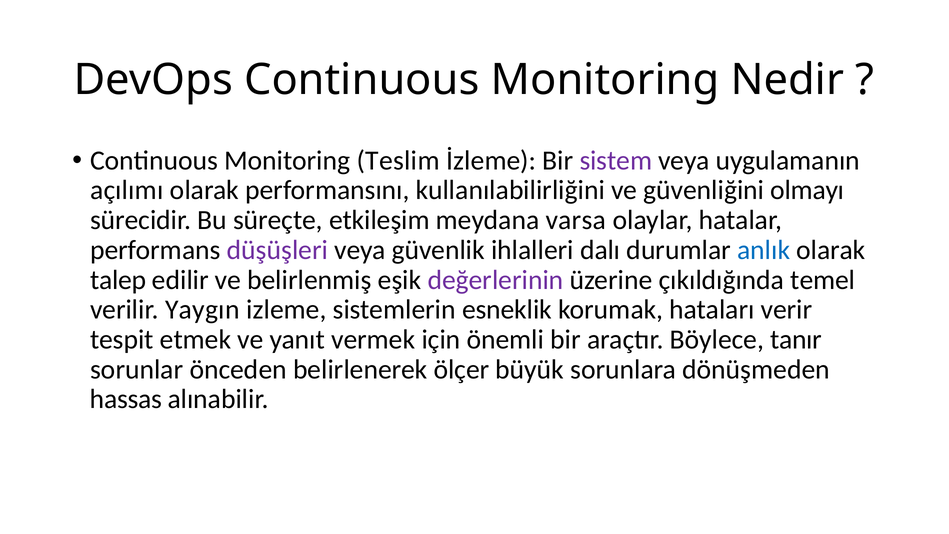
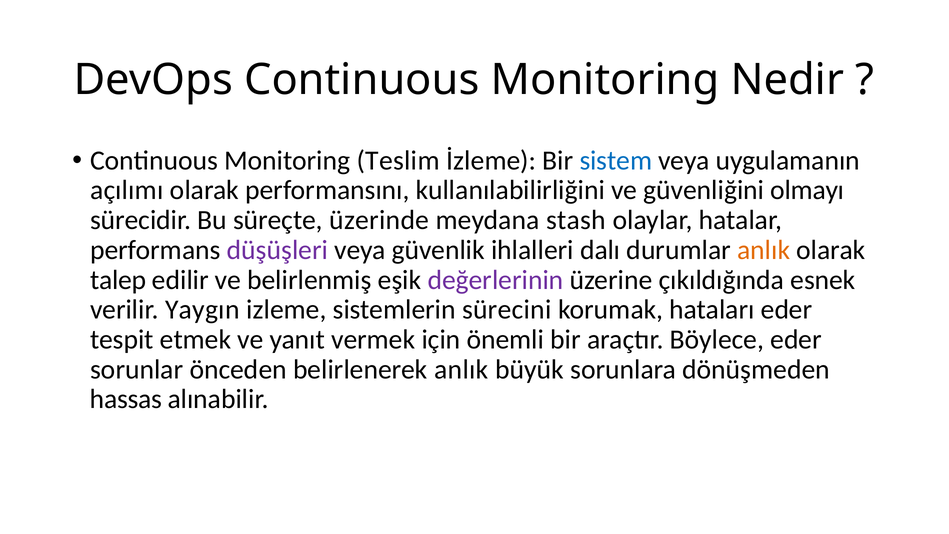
sistem colour: purple -> blue (616, 160)
etkileşim: etkileşim -> üzerinde (379, 220)
varsa: varsa -> stash (576, 220)
anlık colour: blue -> orange (764, 250)
temel: temel -> esnek (823, 280)
esneklik: esneklik -> sürecini (507, 310)
hataları verir: verir -> eder (787, 310)
Böylece tanır: tanır -> eder (796, 339)
belirlenerek ölçer: ölçer -> anlık (461, 369)
